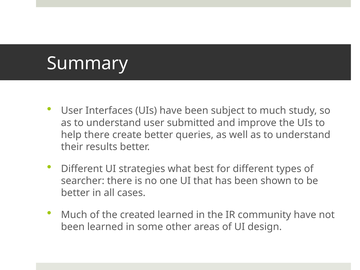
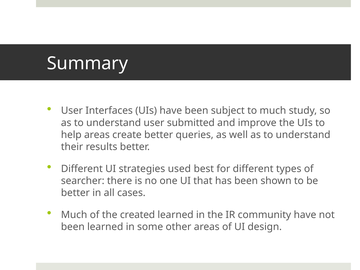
help there: there -> areas (97, 135)
what: what -> used (179, 169)
